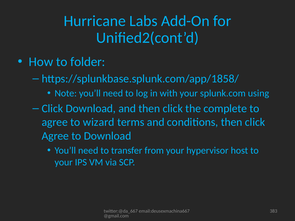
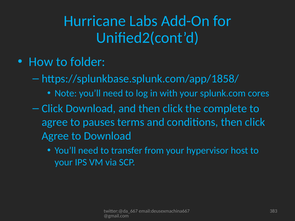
using: using -> cores (259, 93)
wizard: wizard -> pauses (99, 122)
